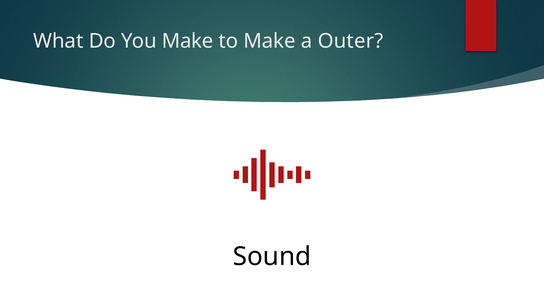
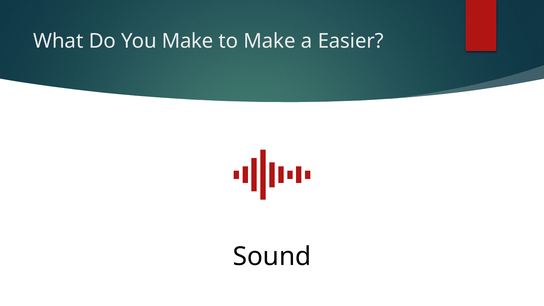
Outer: Outer -> Easier (351, 41)
